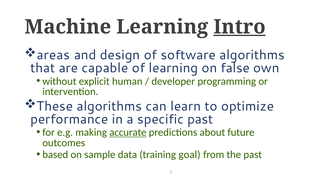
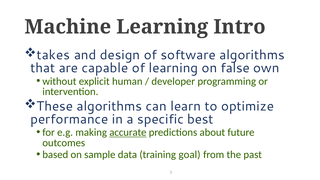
Intro underline: present -> none (239, 27)
areas: areas -> takes (53, 55)
specific past: past -> best (200, 119)
